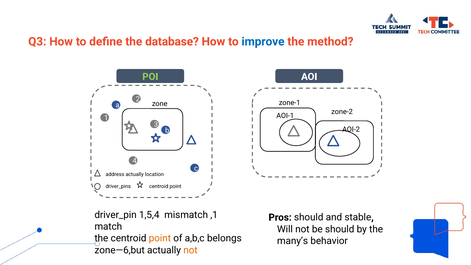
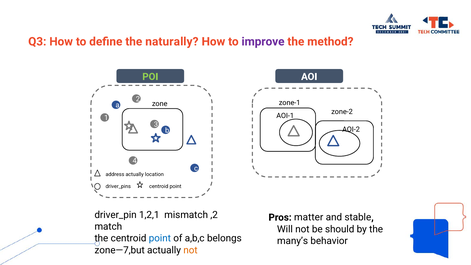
database: database -> naturally (172, 42)
improve colour: blue -> purple (263, 42)
1,5,4: 1,5,4 -> 1,2,1 (149, 215)
,1: ,1 -> ,2 (214, 215)
Pros should: should -> matter (309, 217)
point colour: orange -> blue (160, 238)
zone—6,but: zone—6,but -> zone—7,but (120, 250)
